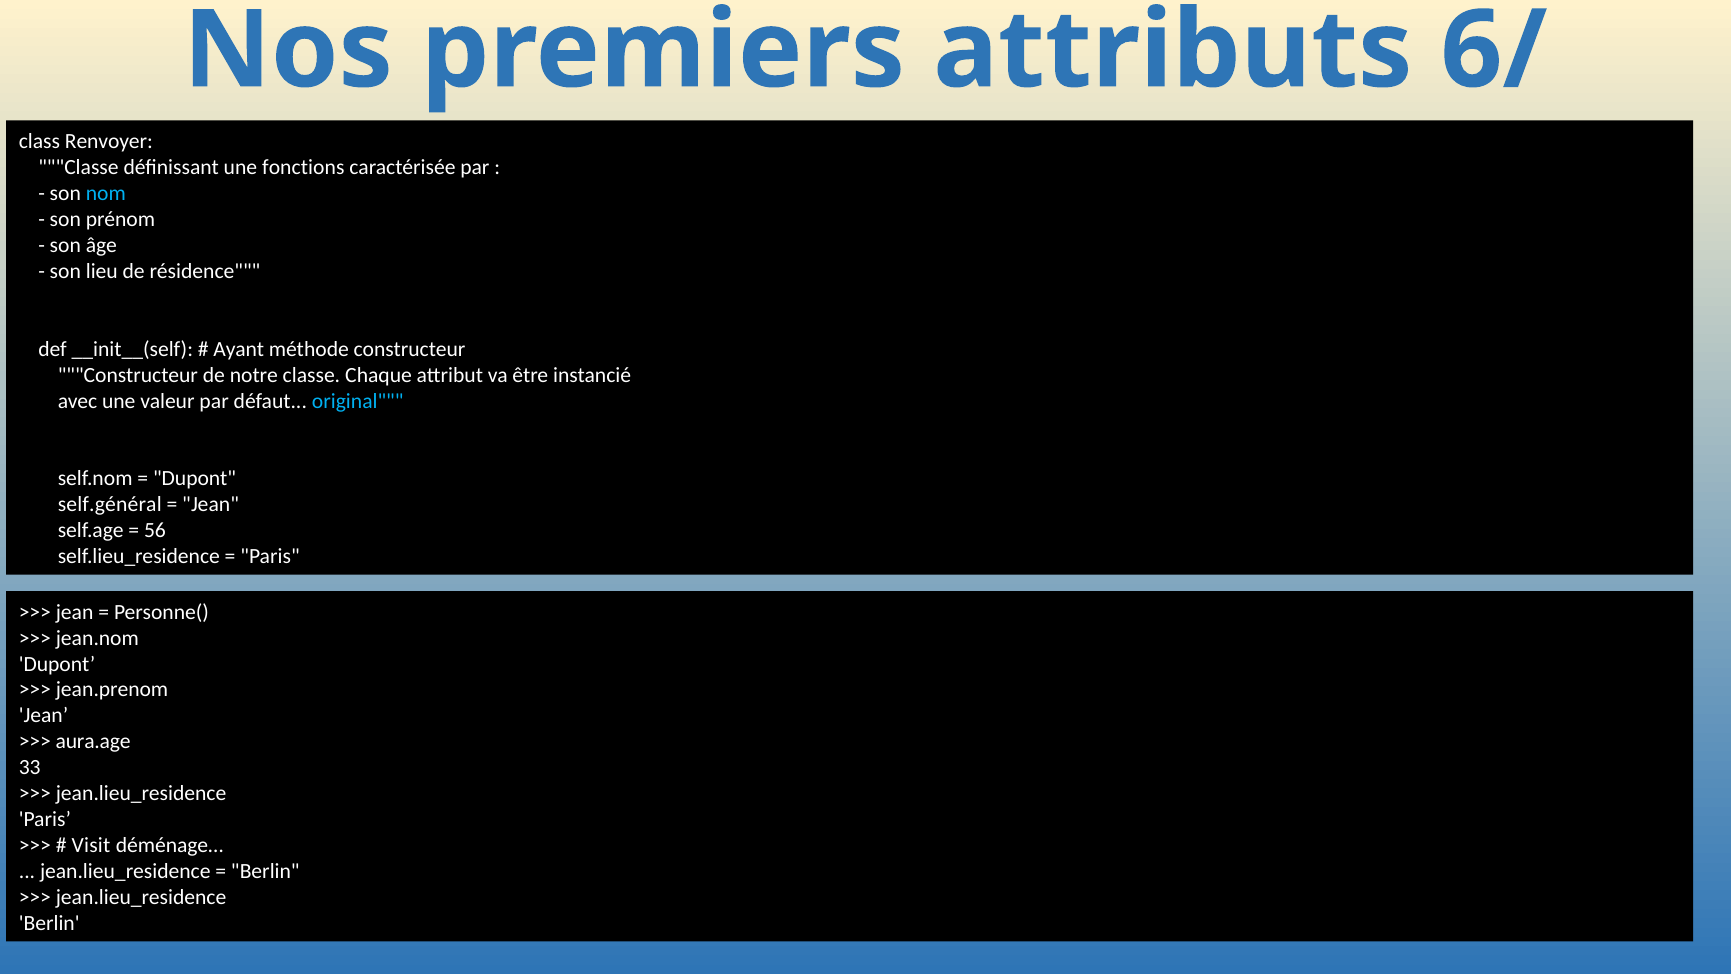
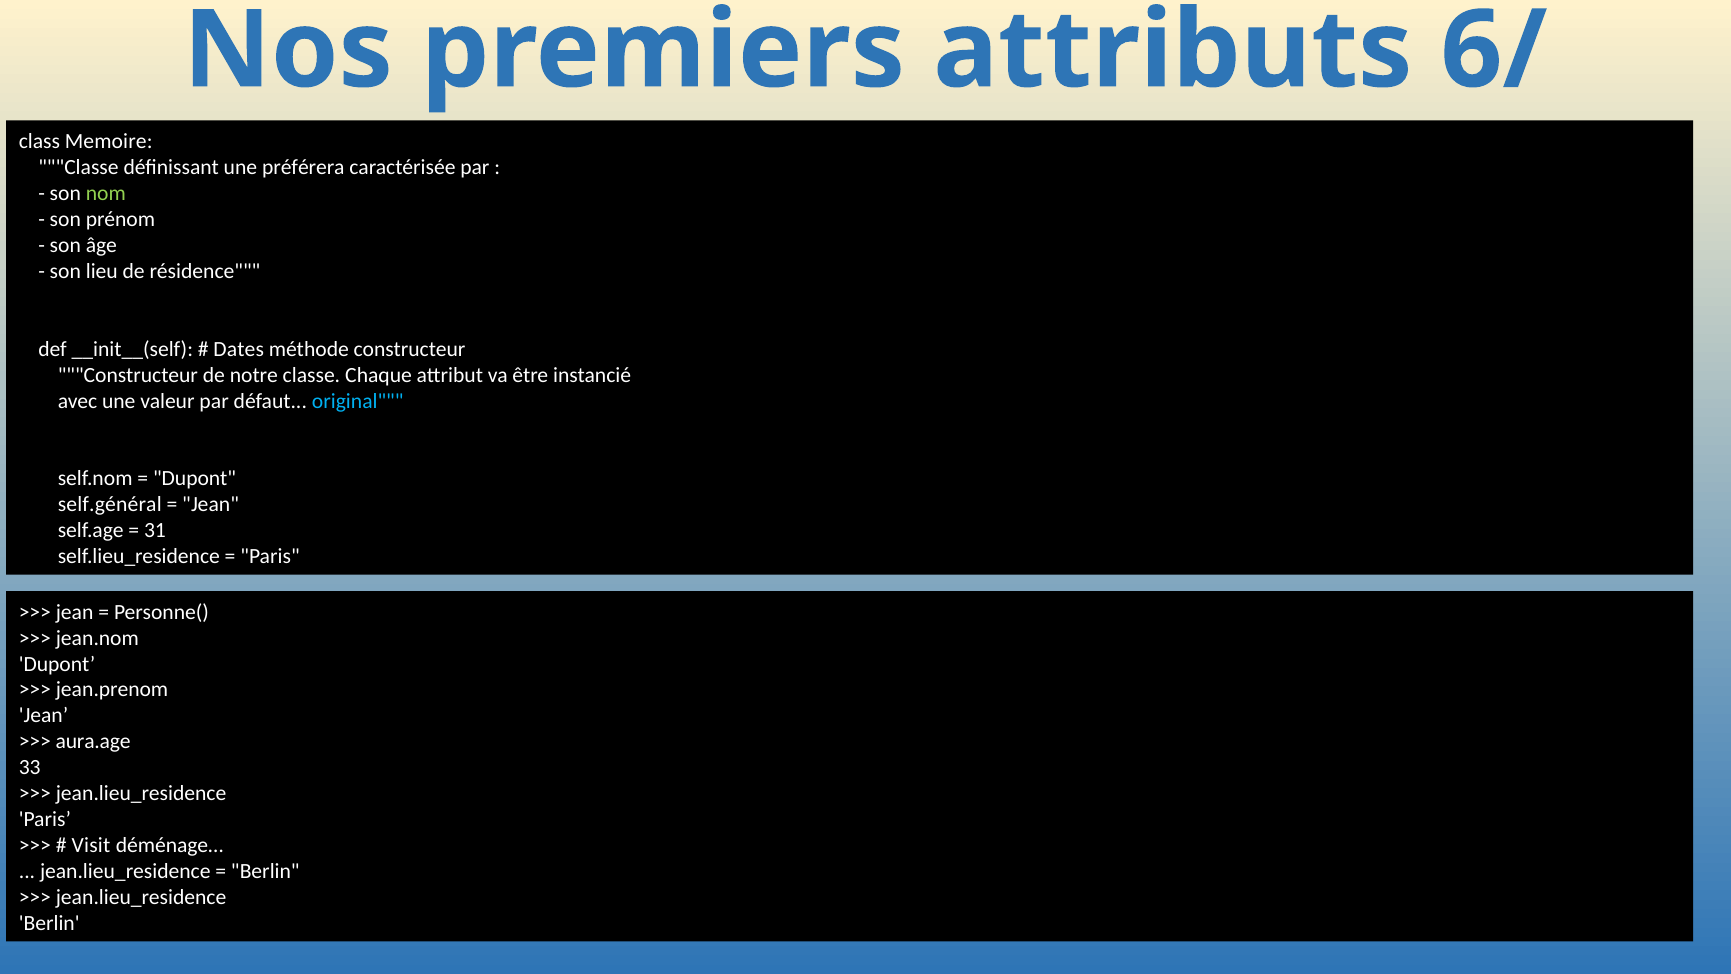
Renvoyer: Renvoyer -> Memoire (109, 141)
fonctions: fonctions -> préférera (303, 167)
nom colour: light blue -> light green (106, 193)
Ayant: Ayant -> Dates (239, 349)
56: 56 -> 31 (155, 531)
